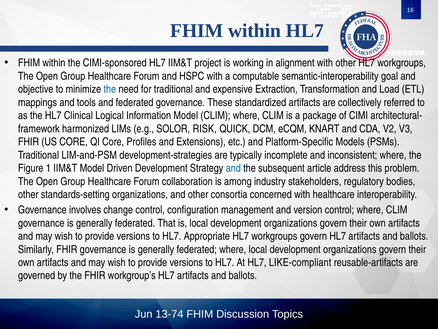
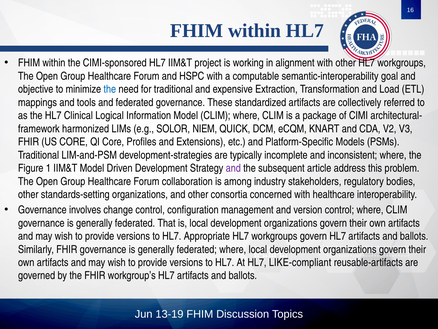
RISK: RISK -> NIEM (205, 129)
and colour: blue -> purple (233, 168)
13-74: 13-74 -> 13-19 (169, 314)
